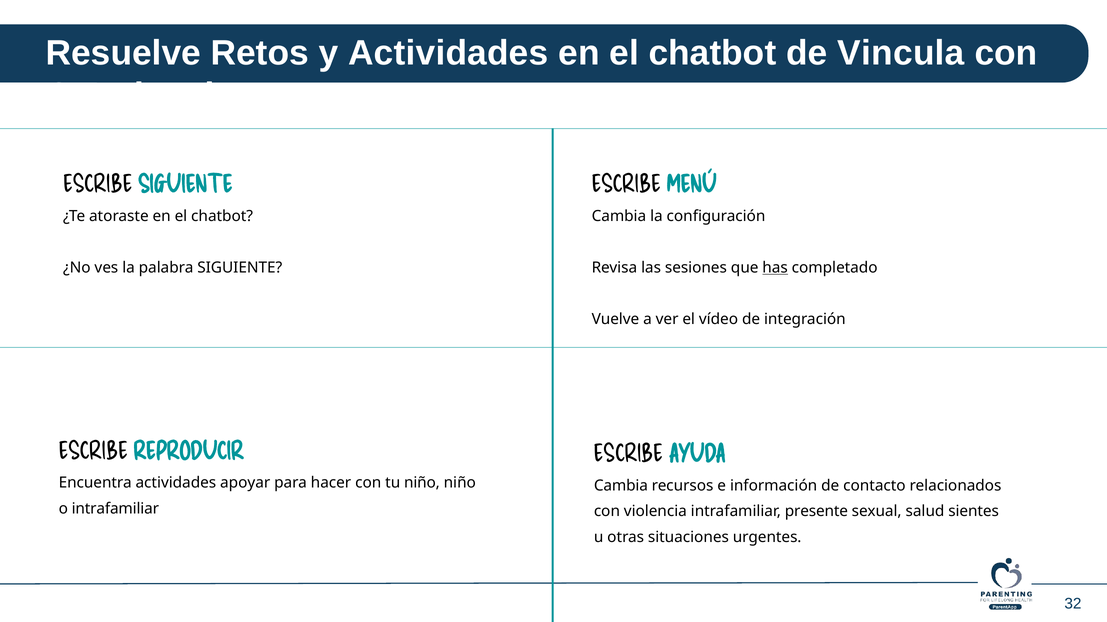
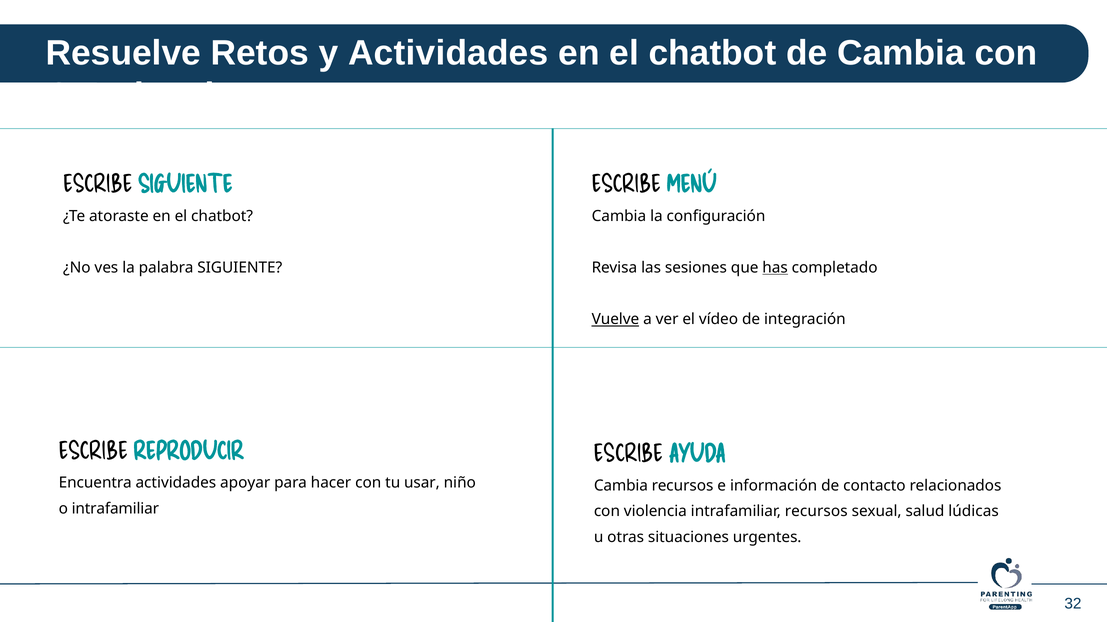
de Vincula: Vincula -> Cambia (901, 53)
Vuelve underline: none -> present (615, 320)
tu niño: niño -> usar (422, 483)
intrafamiliar presente: presente -> recursos (816, 512)
sientes: sientes -> lúdicas (974, 512)
